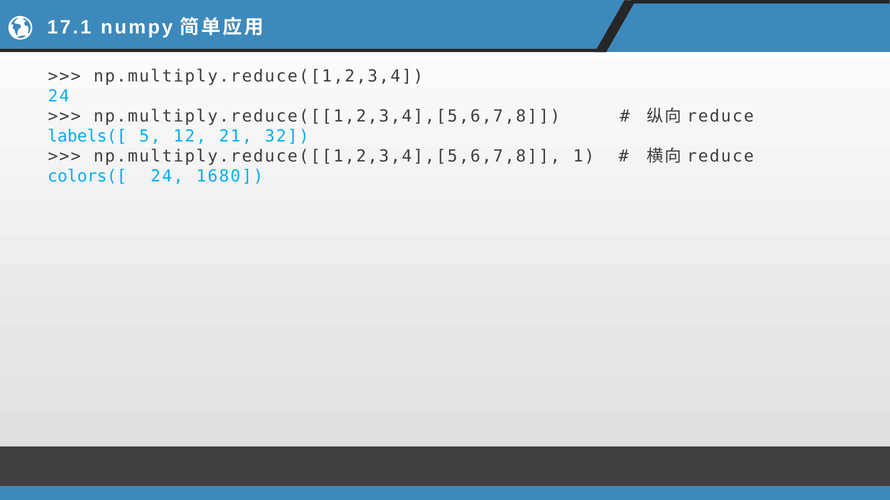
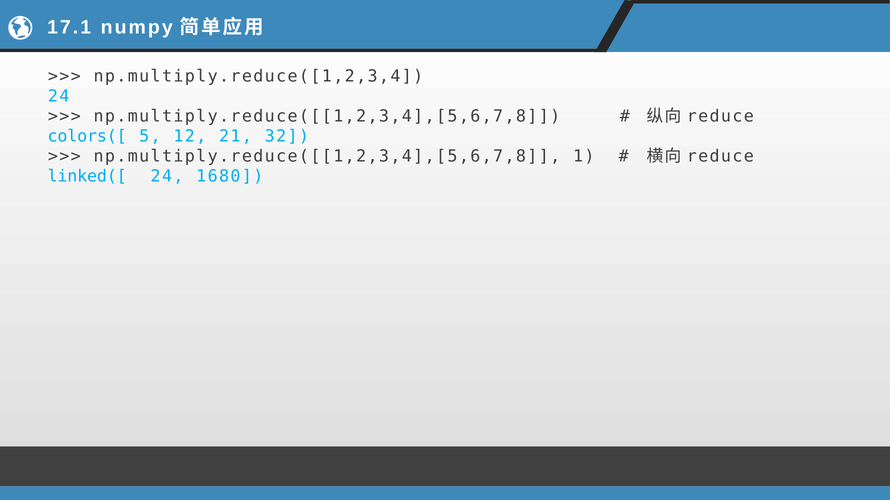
labels([: labels([ -> colors([ (87, 136)
colors([: colors([ -> linked([ (87, 176)
